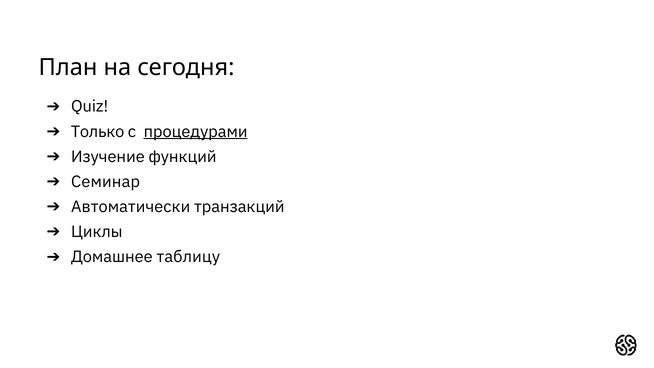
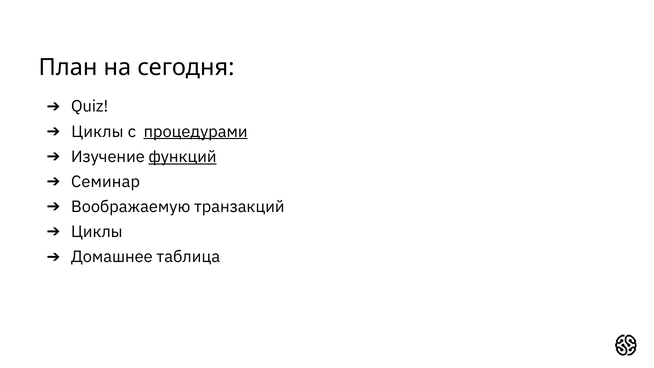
Только: Только -> Циклы (97, 132)
функций underline: none -> present (183, 157)
Автоматически: Автоматически -> Воображаемую (131, 207)
таблицу: таблицу -> таблица (188, 257)
